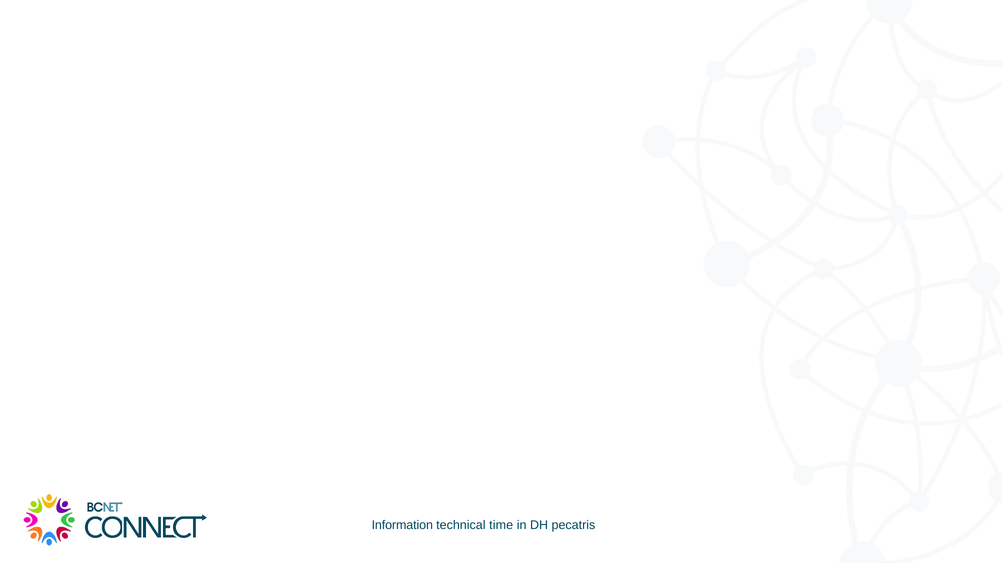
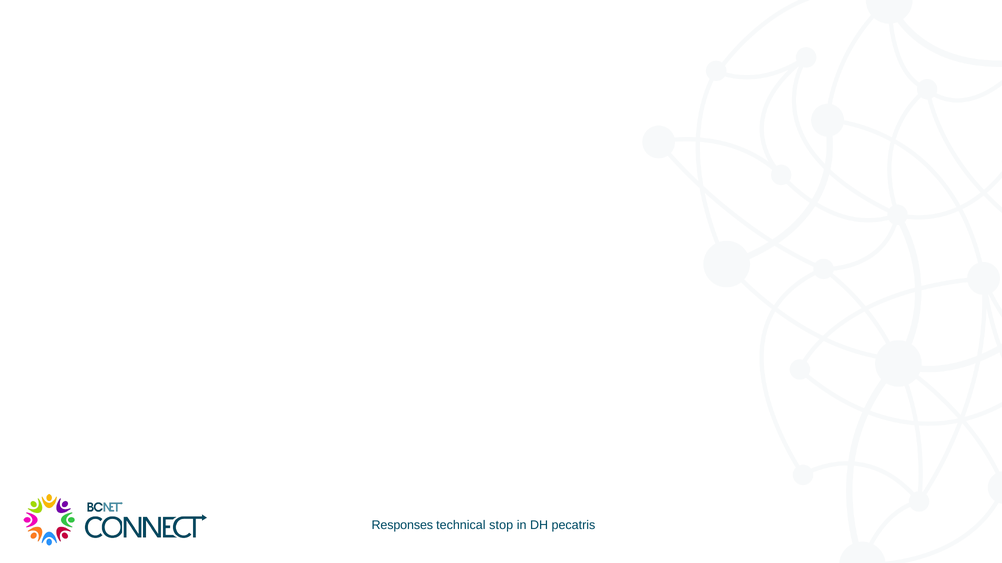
Information: Information -> Responses (402, 526)
time: time -> stop (501, 526)
